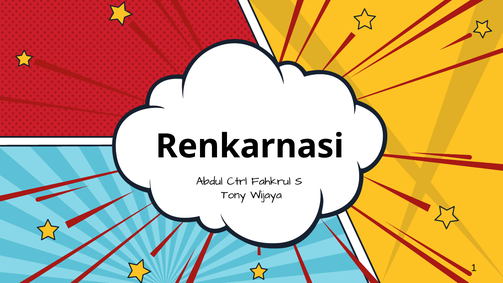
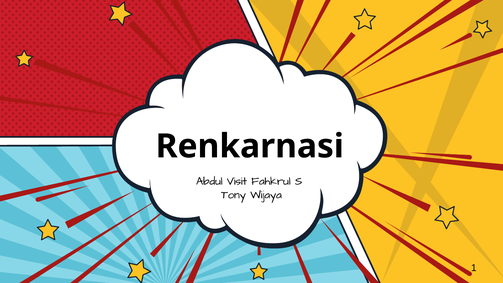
Ctrl: Ctrl -> Visit (237, 181)
